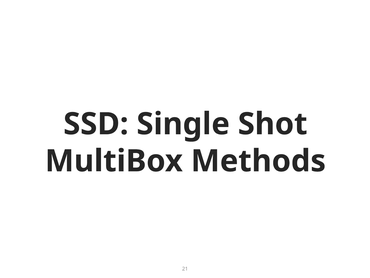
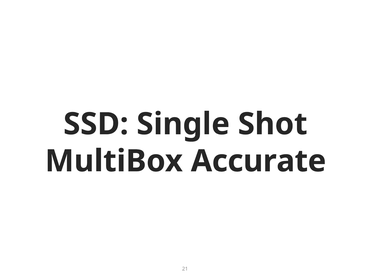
Methods: Methods -> Accurate (258, 161)
